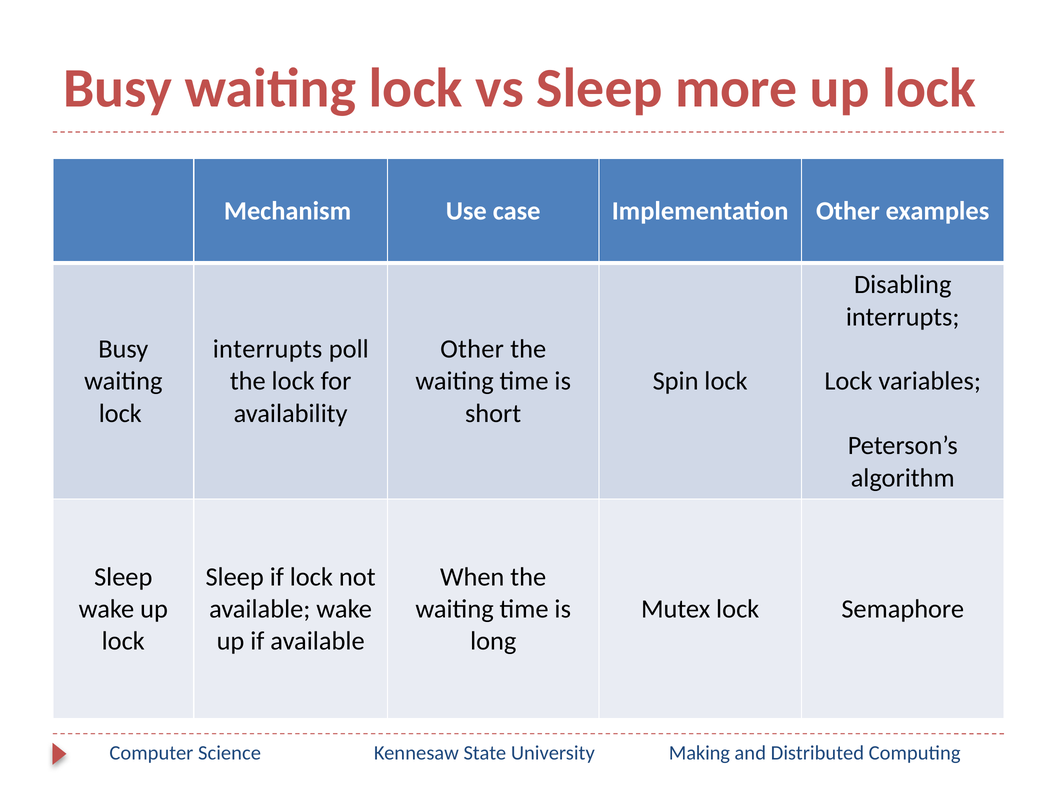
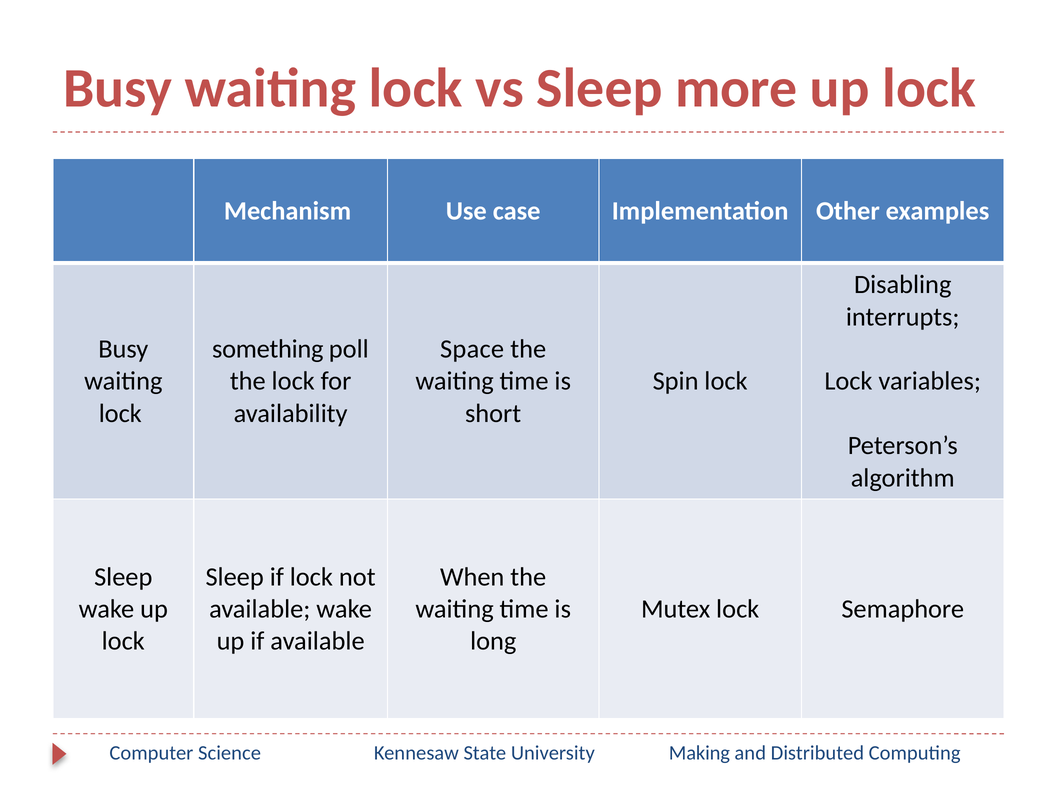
interrupts: interrupts -> something (268, 349)
Other: Other -> Space (472, 349)
